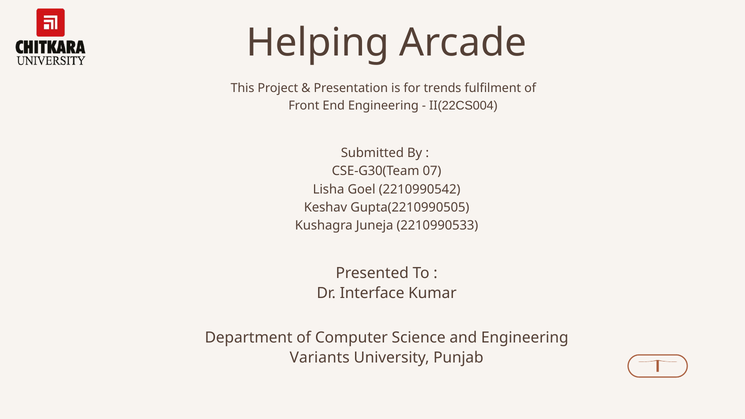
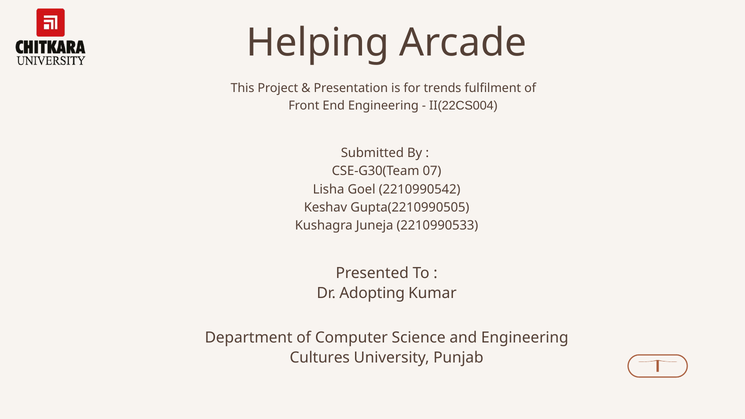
Interface: Interface -> Adopting (372, 293)
Variants: Variants -> Cultures (320, 358)
